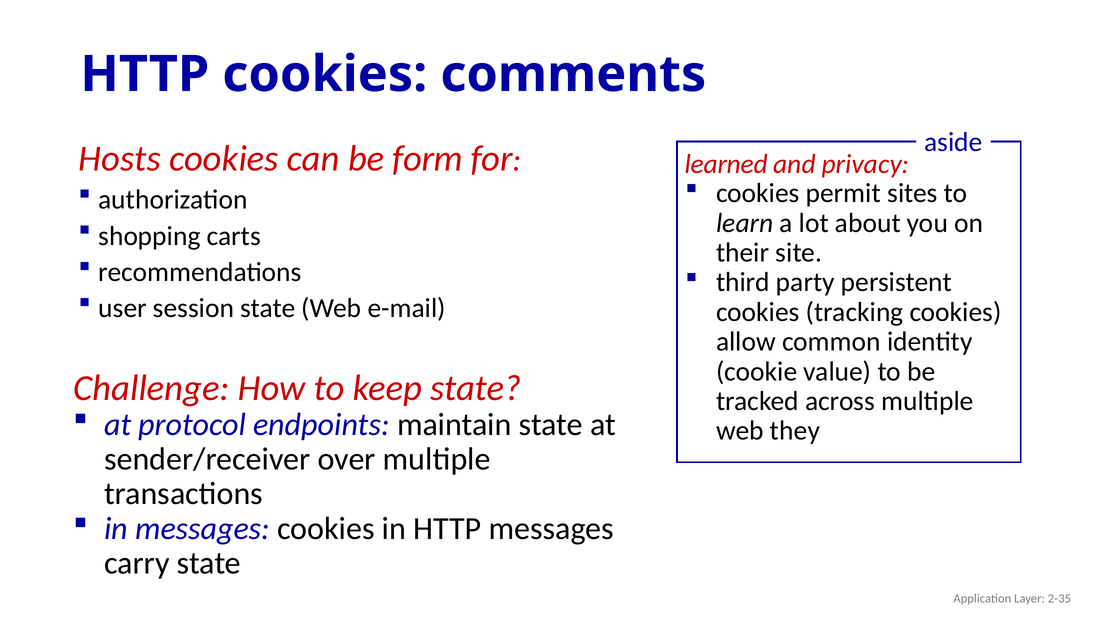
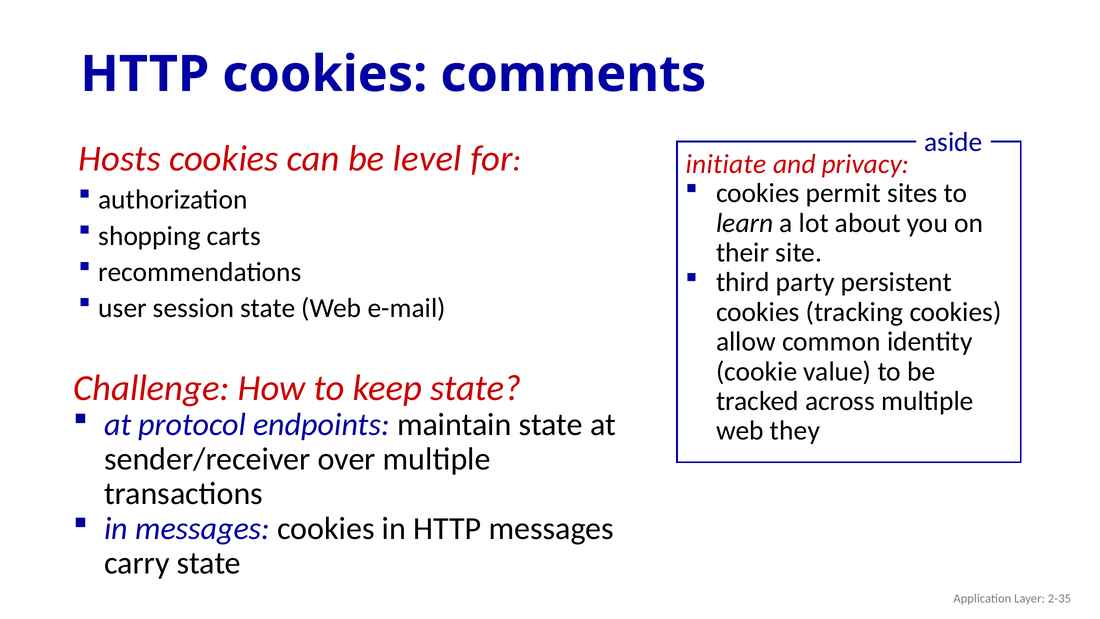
form: form -> level (427, 159)
learned: learned -> initiate (726, 164)
